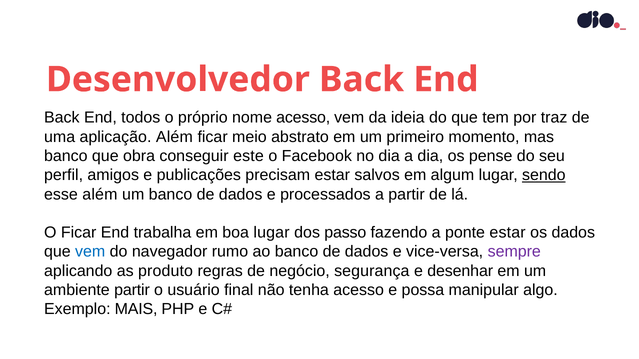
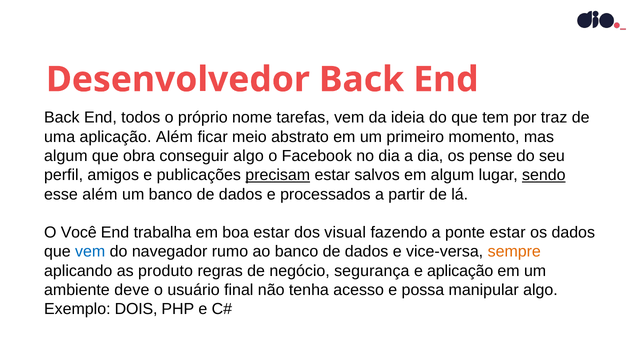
nome acesso: acesso -> tarefas (303, 118)
banco: banco -> algum (66, 156)
conseguir este: este -> algo (248, 156)
precisam underline: none -> present (278, 175)
O Ficar: Ficar -> Você (79, 233)
boa lugar: lugar -> estar (272, 233)
passo: passo -> visual (345, 233)
sempre colour: purple -> orange (514, 252)
e desenhar: desenhar -> aplicação (460, 271)
ambiente partir: partir -> deve (132, 290)
MAIS: MAIS -> DOIS (136, 309)
